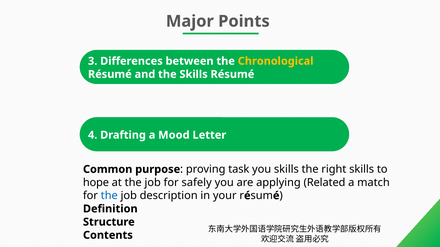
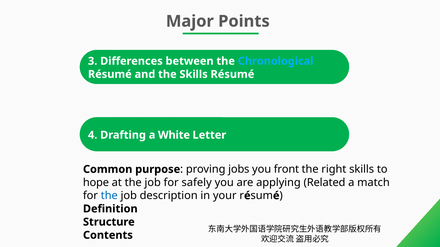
Chronological colour: yellow -> light blue (276, 61)
Mood: Mood -> White (174, 135)
task: task -> jobs (239, 170)
you skills: skills -> front (286, 170)
